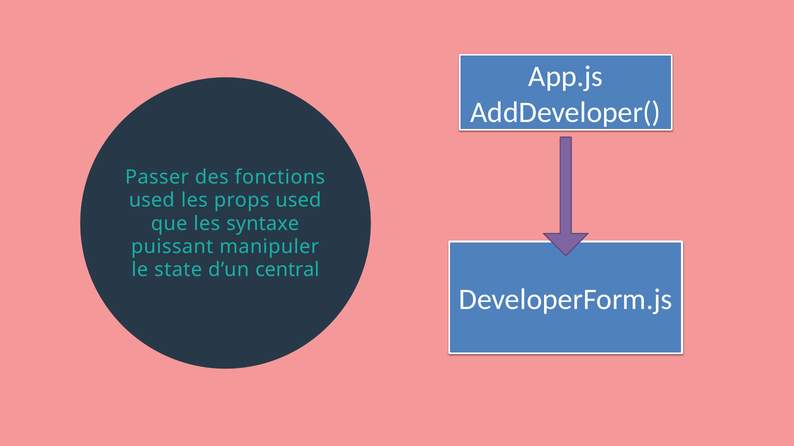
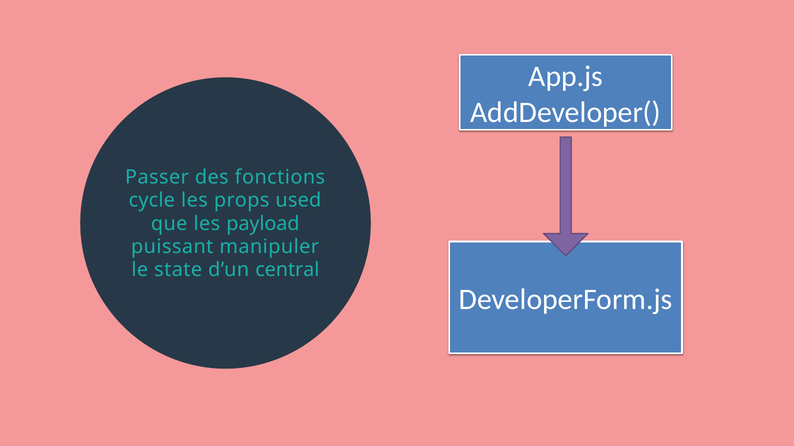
used: used -> cycle (152, 201)
syntaxe: syntaxe -> payload (263, 224)
